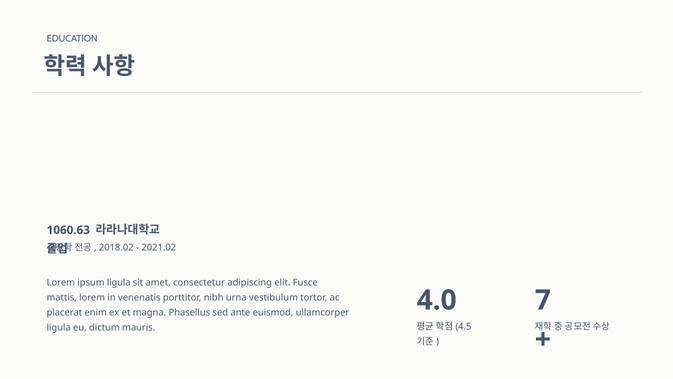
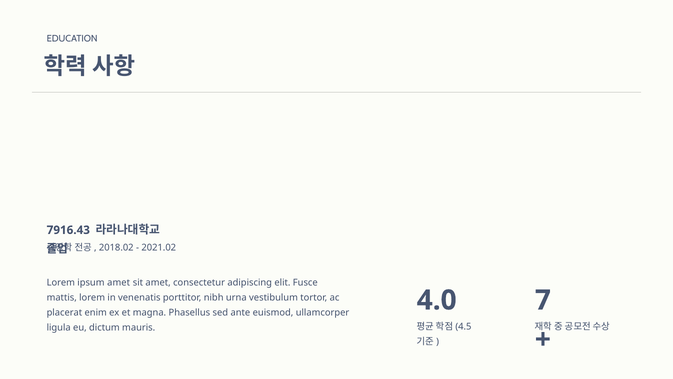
1060.63: 1060.63 -> 7916.43 (68, 230)
ipsum ligula: ligula -> amet (119, 282)
